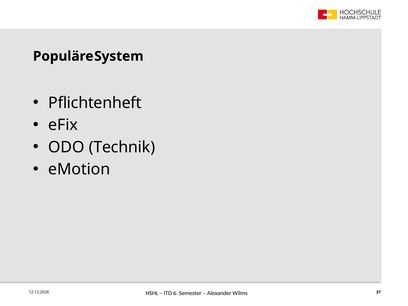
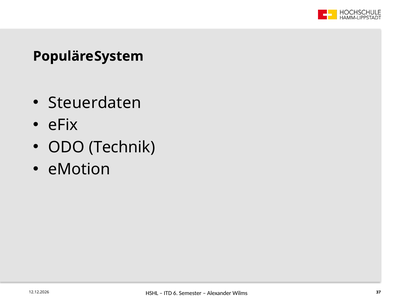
Pflichtenheft: Pflichtenheft -> Steuerdaten (95, 103)
